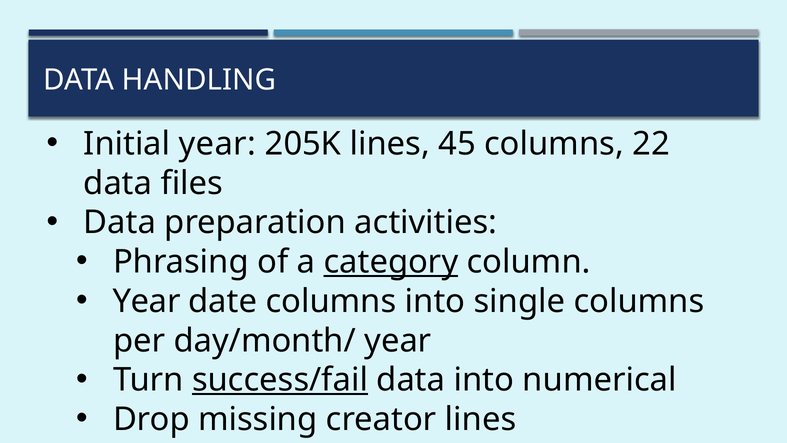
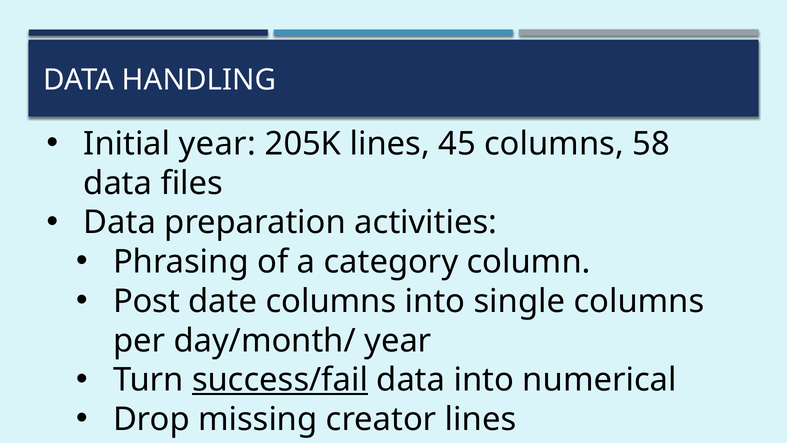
22: 22 -> 58 (651, 144)
category underline: present -> none (391, 262)
Year: Year -> Post (146, 301)
